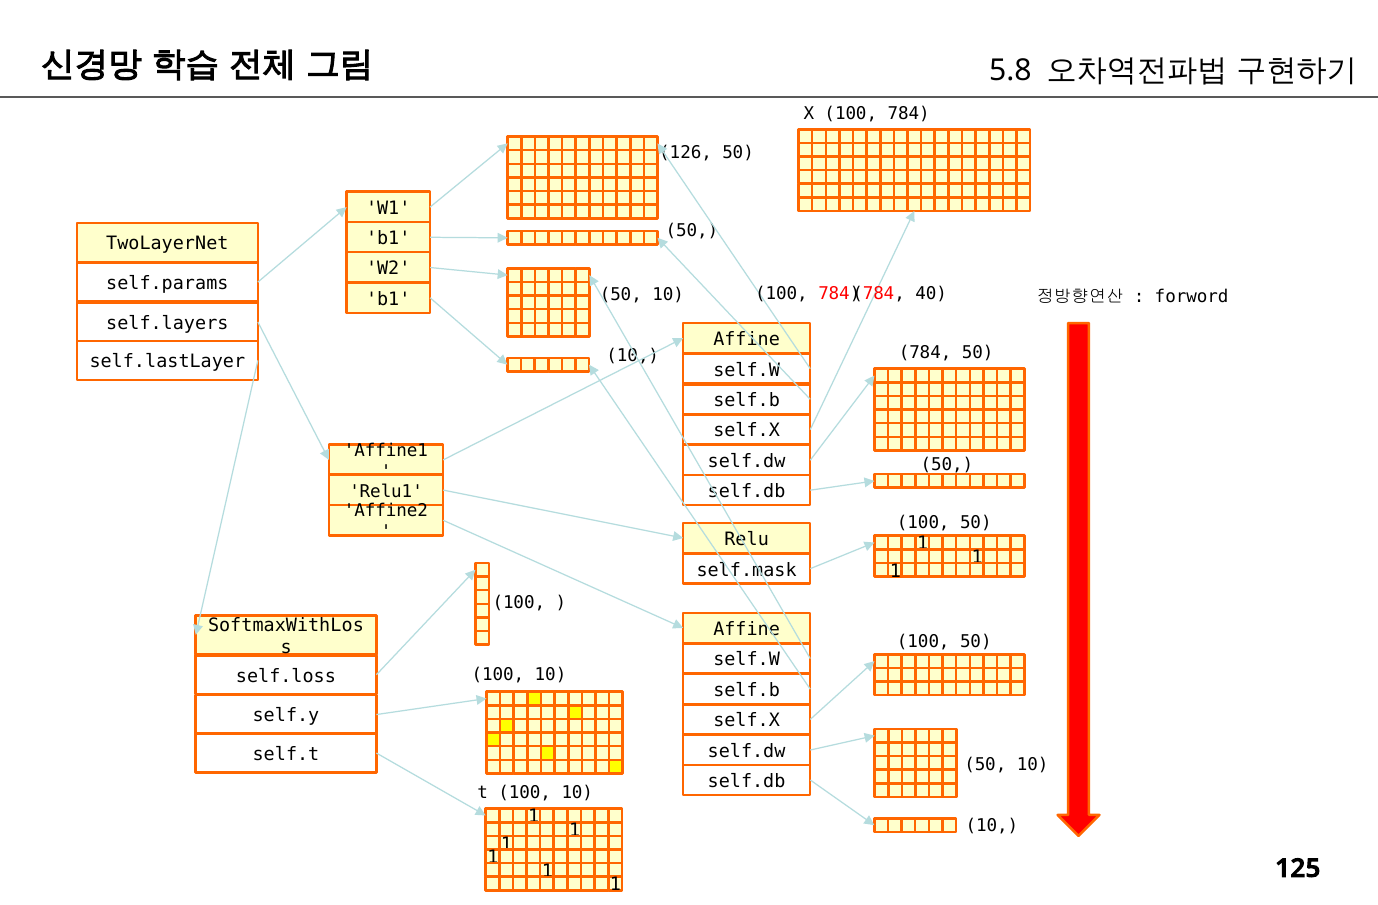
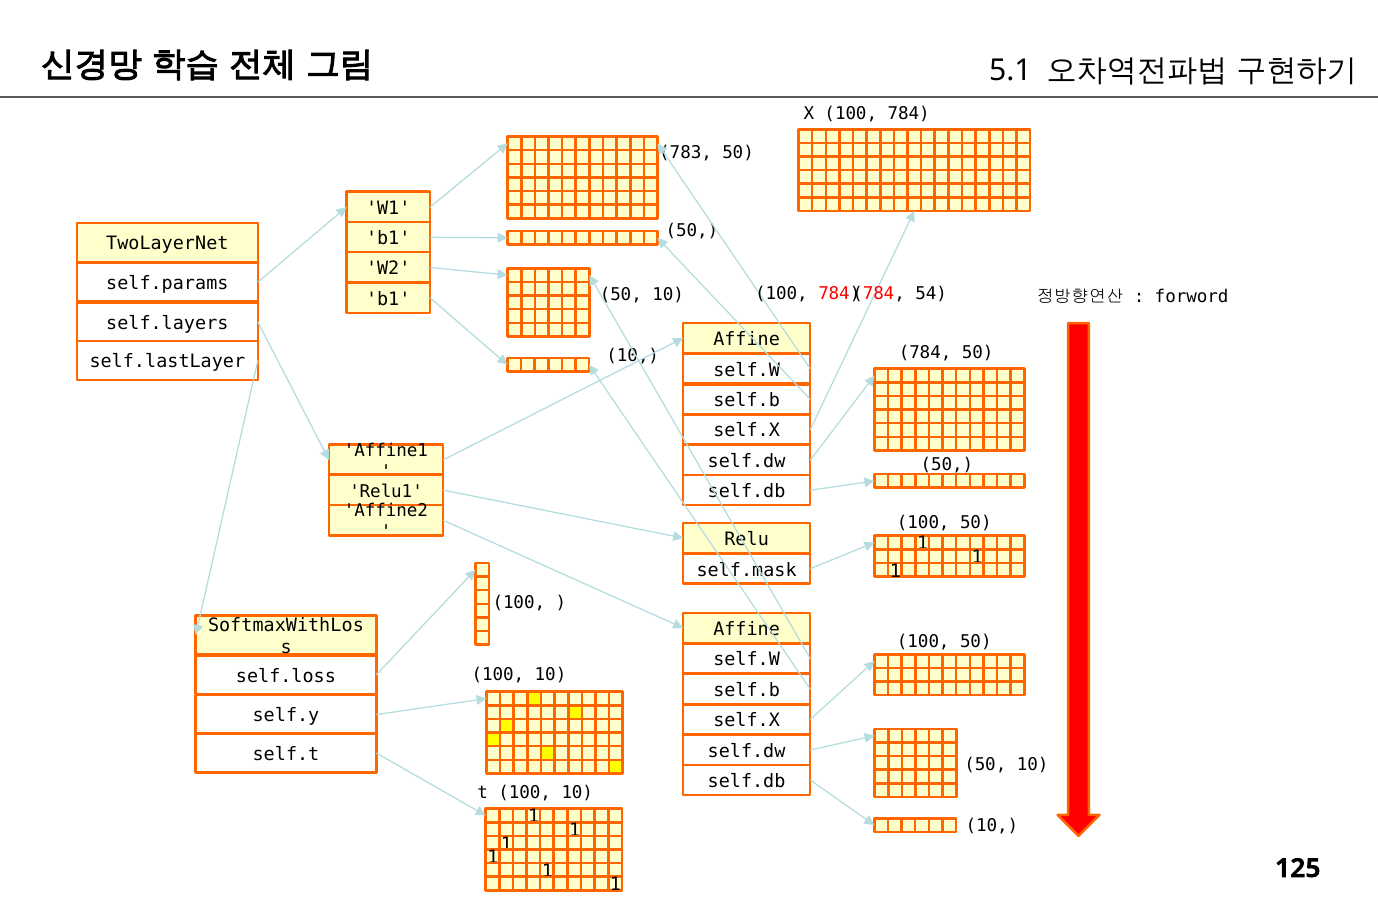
5.8: 5.8 -> 5.1 (1010, 71)
126: 126 -> 783 (686, 153)
40: 40 -> 54 (931, 294)
